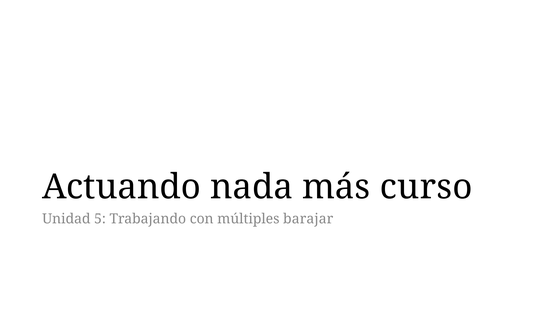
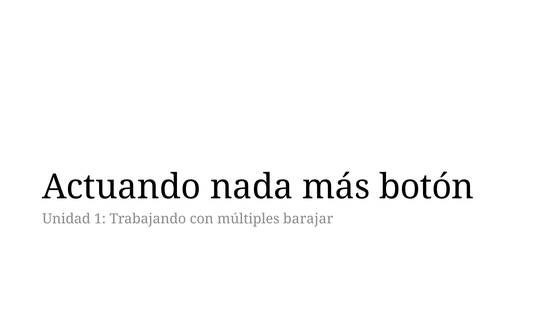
curso: curso -> botón (427, 187)
5: 5 -> 1 (100, 219)
